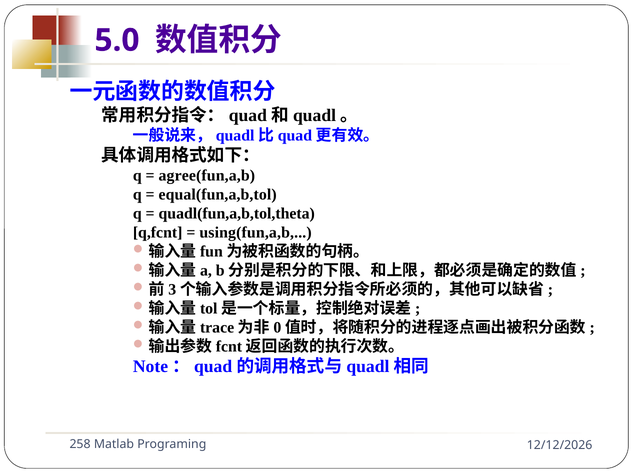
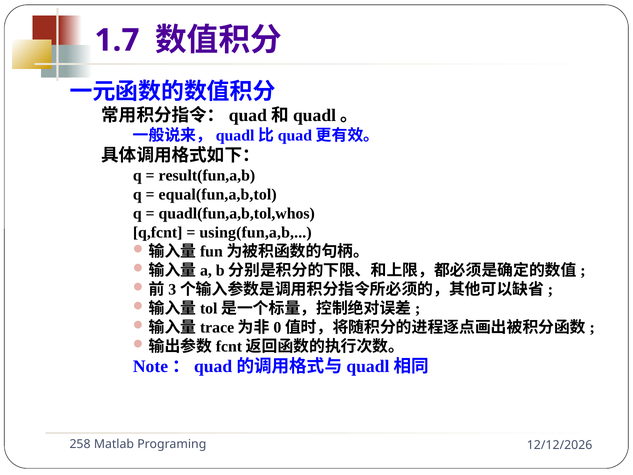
5.0: 5.0 -> 1.7 (117, 40)
agree(fun,a,b: agree(fun,a,b -> result(fun,a,b (207, 175)
quadl(fun,a,b,tol,theta: quadl(fun,a,b,tol,theta -> quadl(fun,a,b,tol,whos (237, 213)
